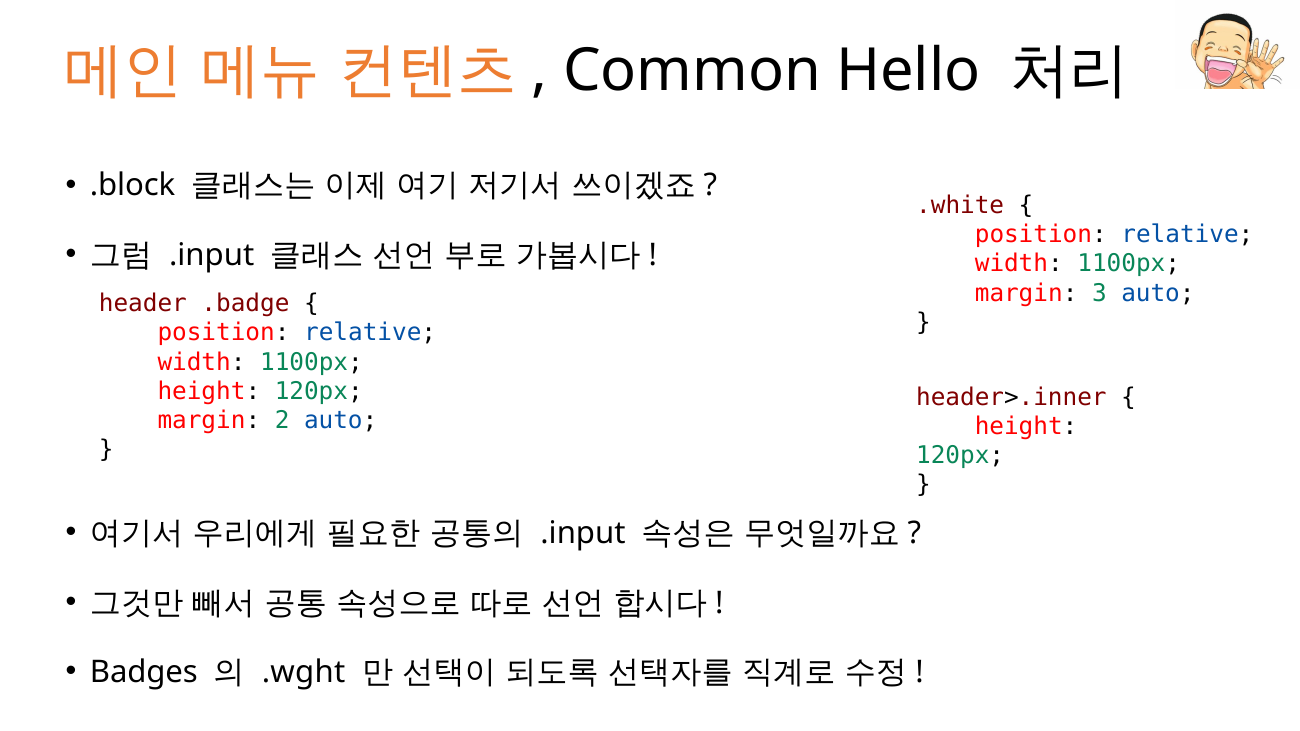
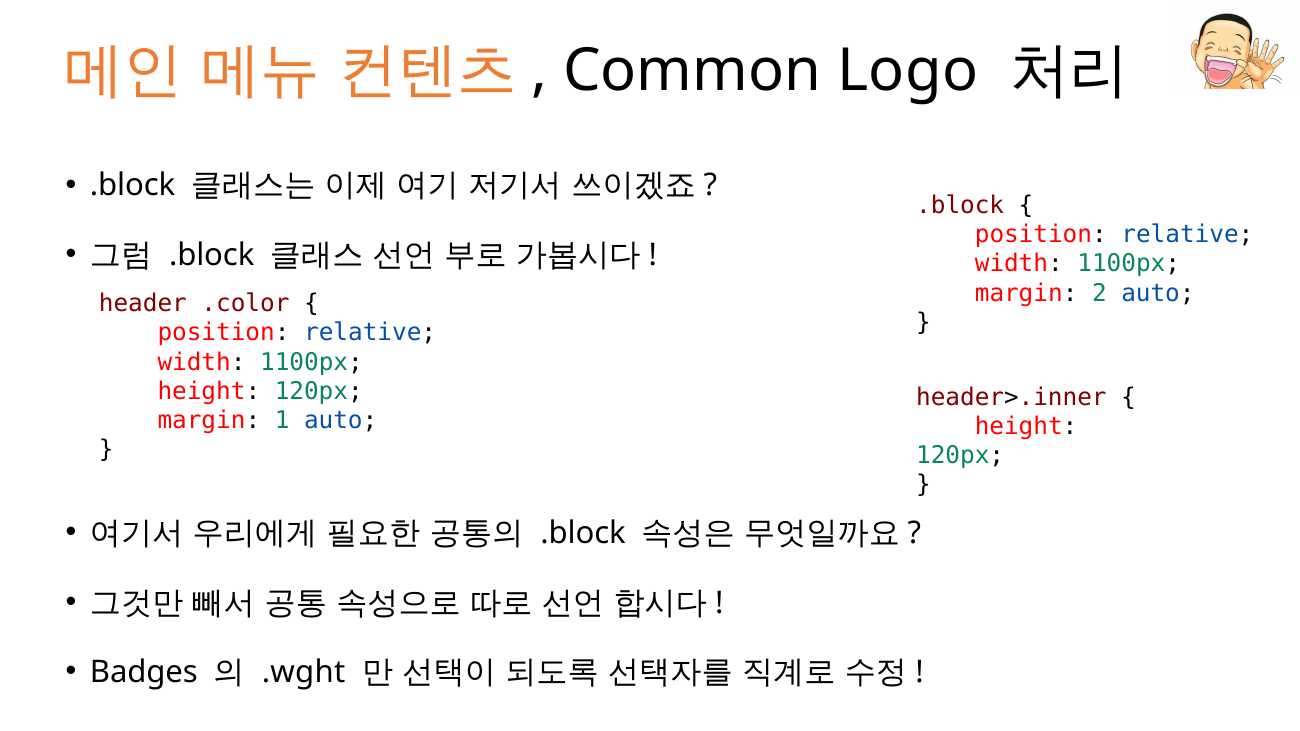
Hello: Hello -> Logo (908, 71)
.white: .white -> .block (960, 205)
.input: .input -> .block (212, 255)
3: 3 -> 2 (1099, 293)
.badge: .badge -> .color (245, 304)
2: 2 -> 1 (282, 421)
.input: .input -> .block (583, 533)
